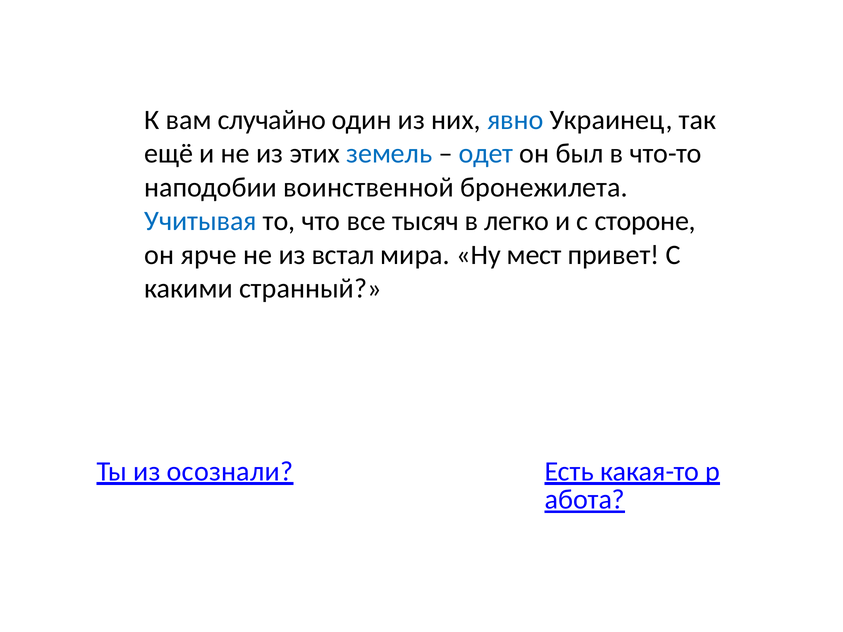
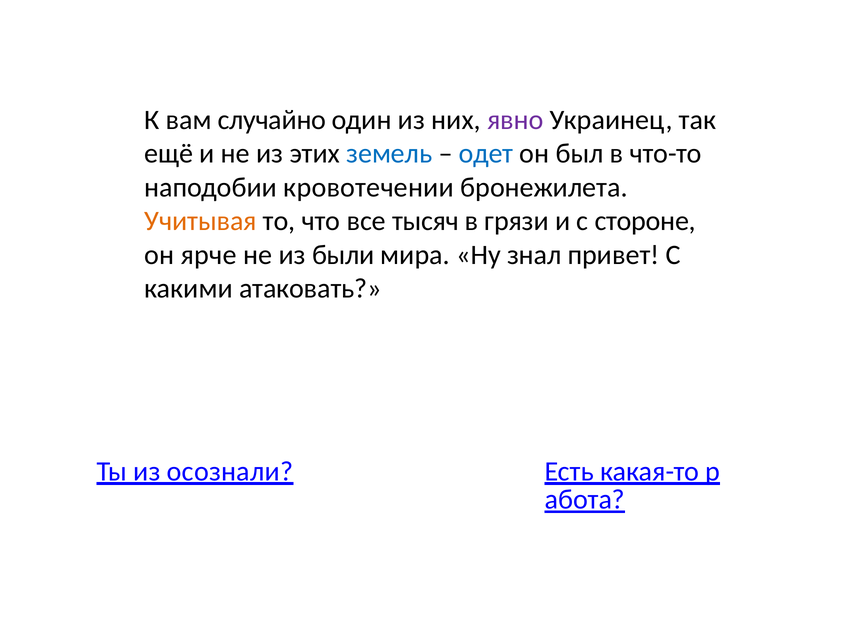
явно colour: blue -> purple (515, 120)
воинственной: воинственной -> кровотечении (369, 187)
Учитывая colour: blue -> orange (201, 221)
легко: легко -> грязи (517, 221)
встал: встал -> были (343, 255)
мест: мест -> знал (534, 255)
странный: странный -> атаковать (310, 289)
